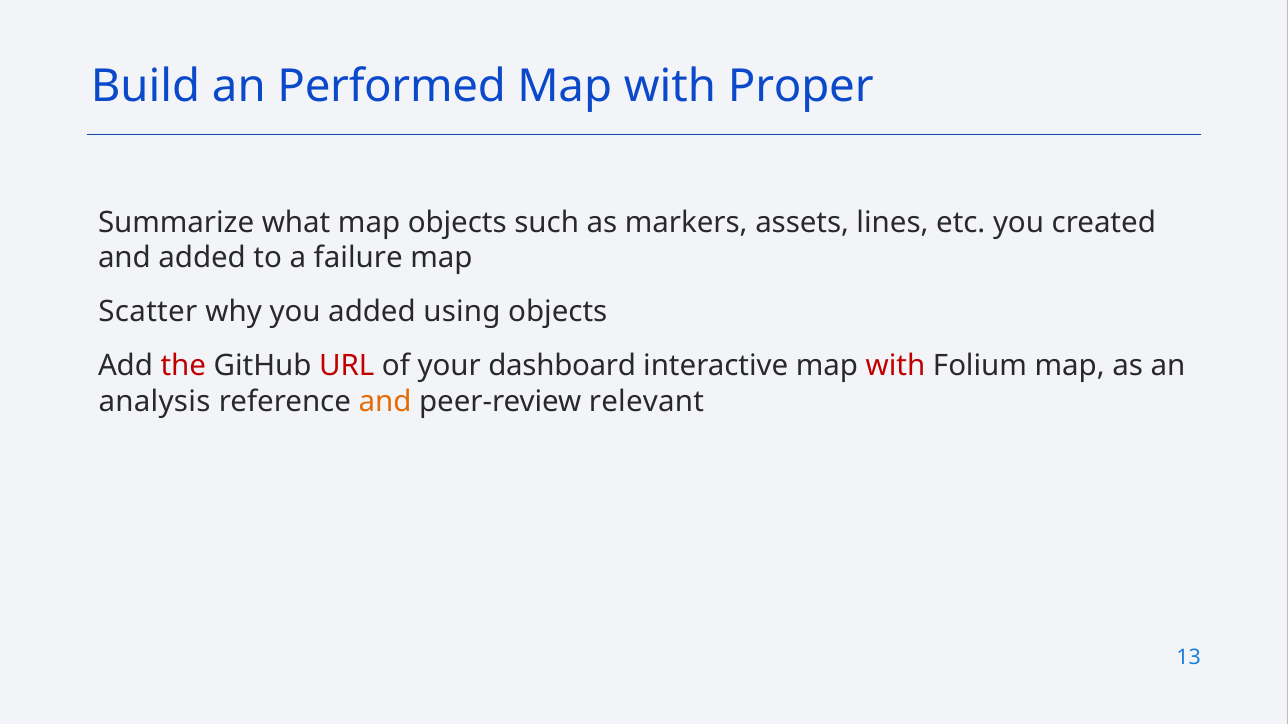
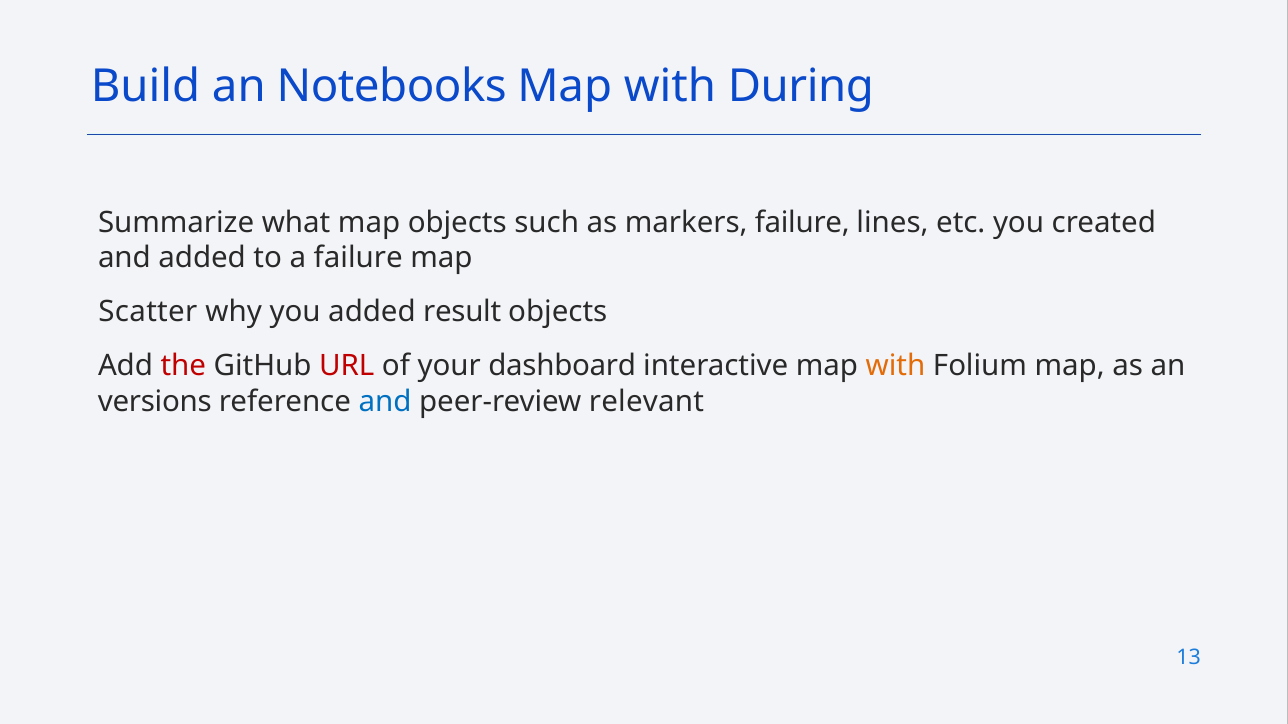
Performed: Performed -> Notebooks (392, 86)
Proper: Proper -> During (801, 86)
markers assets: assets -> failure (802, 223)
using: using -> result (462, 312)
with colour: red -> orange (896, 366)
analysis: analysis -> versions (155, 402)
and colour: orange -> blue (385, 402)
